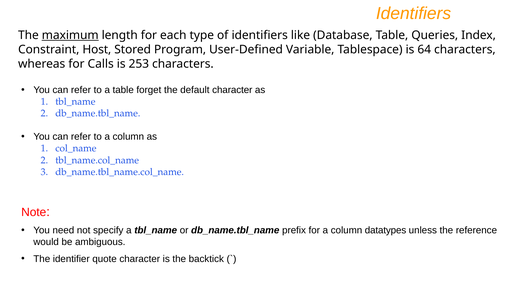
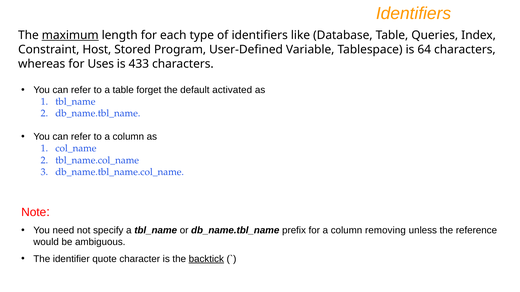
Calls: Calls -> Uses (101, 64)
253: 253 -> 433 (139, 64)
default character: character -> activated (232, 90)
datatypes: datatypes -> removing (385, 231)
backtick underline: none -> present (206, 259)
